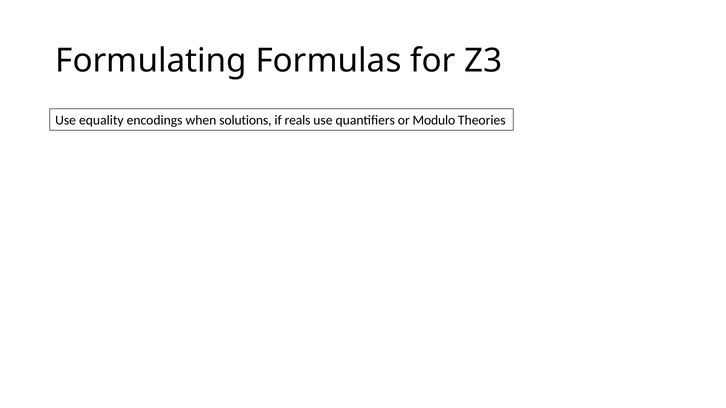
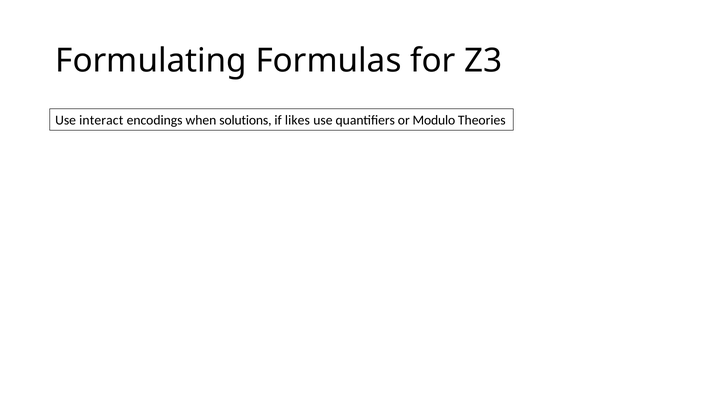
equality: equality -> interact (101, 120)
reals: reals -> likes (297, 120)
